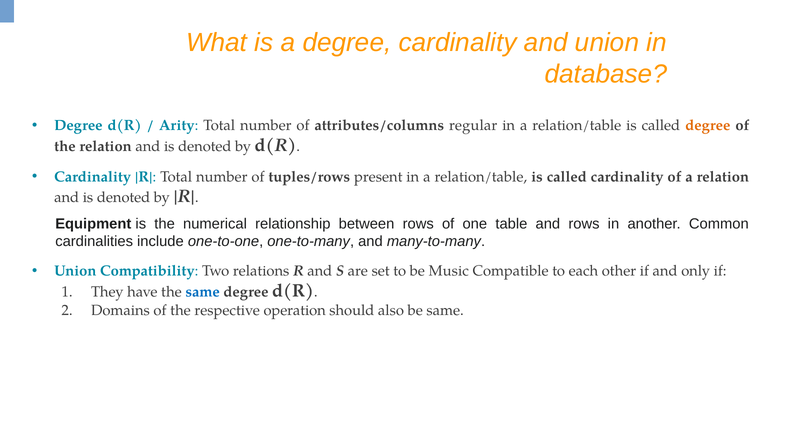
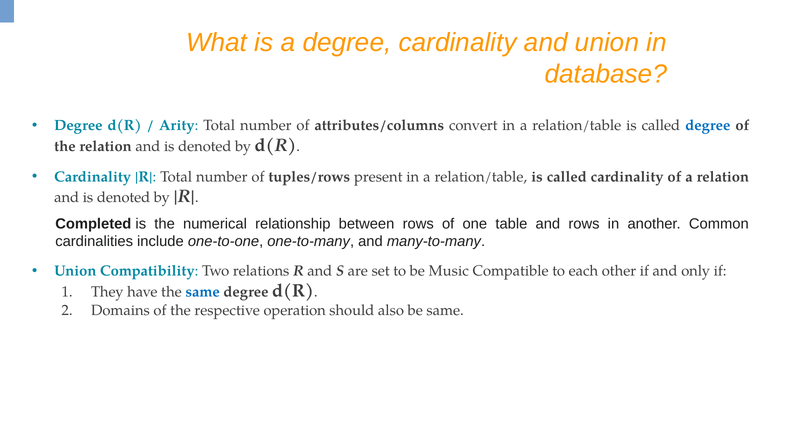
regular: regular -> convert (473, 126)
degree colour: orange -> blue (708, 126)
Equipment: Equipment -> Completed (93, 224)
